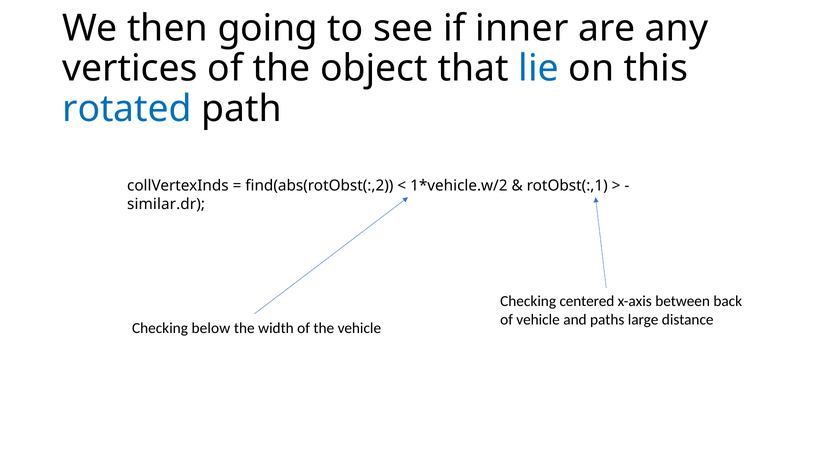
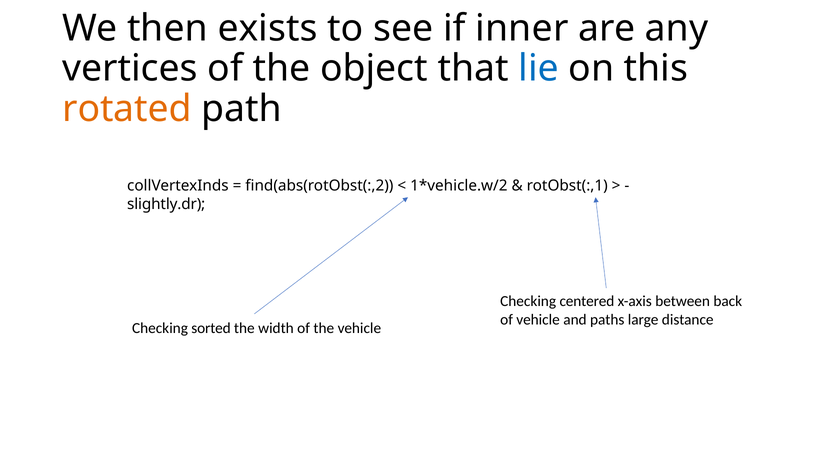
going: going -> exists (268, 28)
rotated colour: blue -> orange (127, 109)
similar.dr: similar.dr -> slightly.dr (166, 204)
below: below -> sorted (211, 328)
